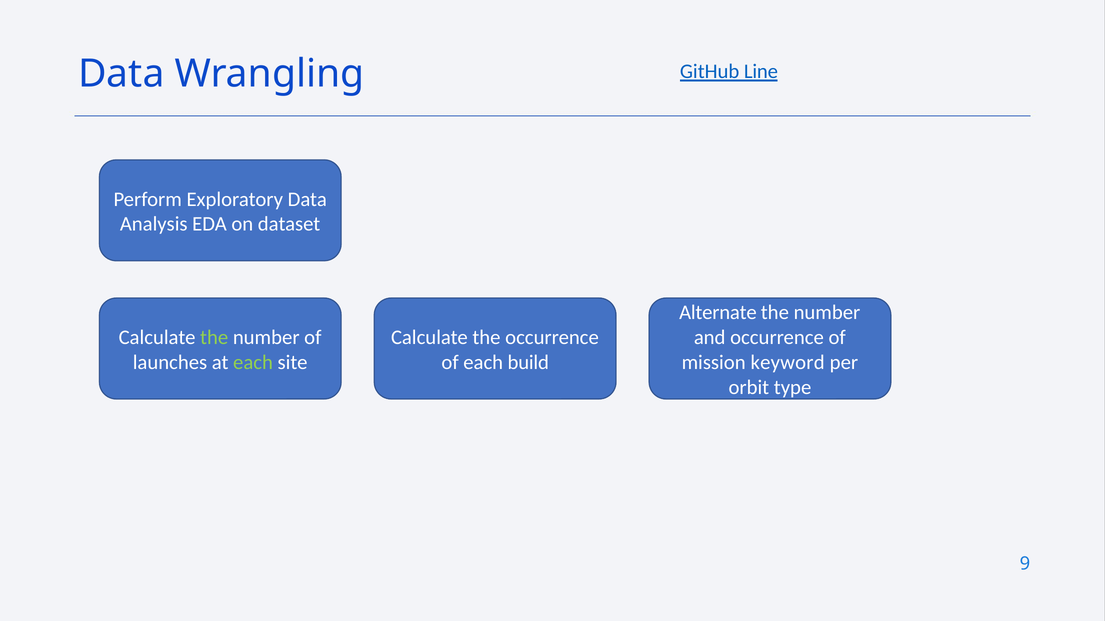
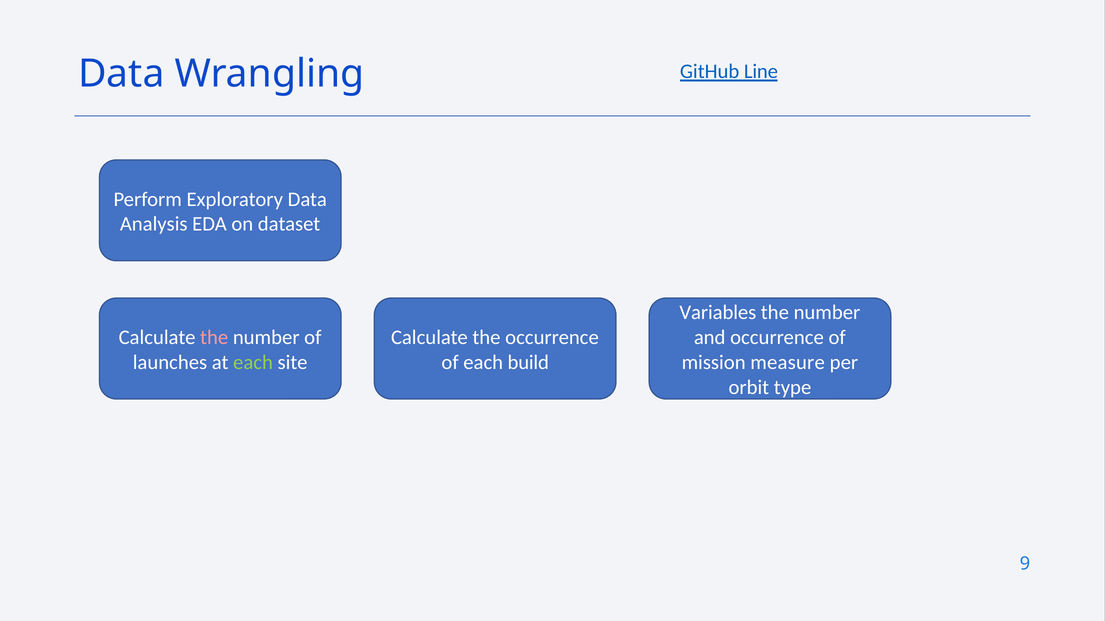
Alternate: Alternate -> Variables (718, 313)
the colour: light green -> pink (214, 338)
keyword: keyword -> measure (788, 363)
